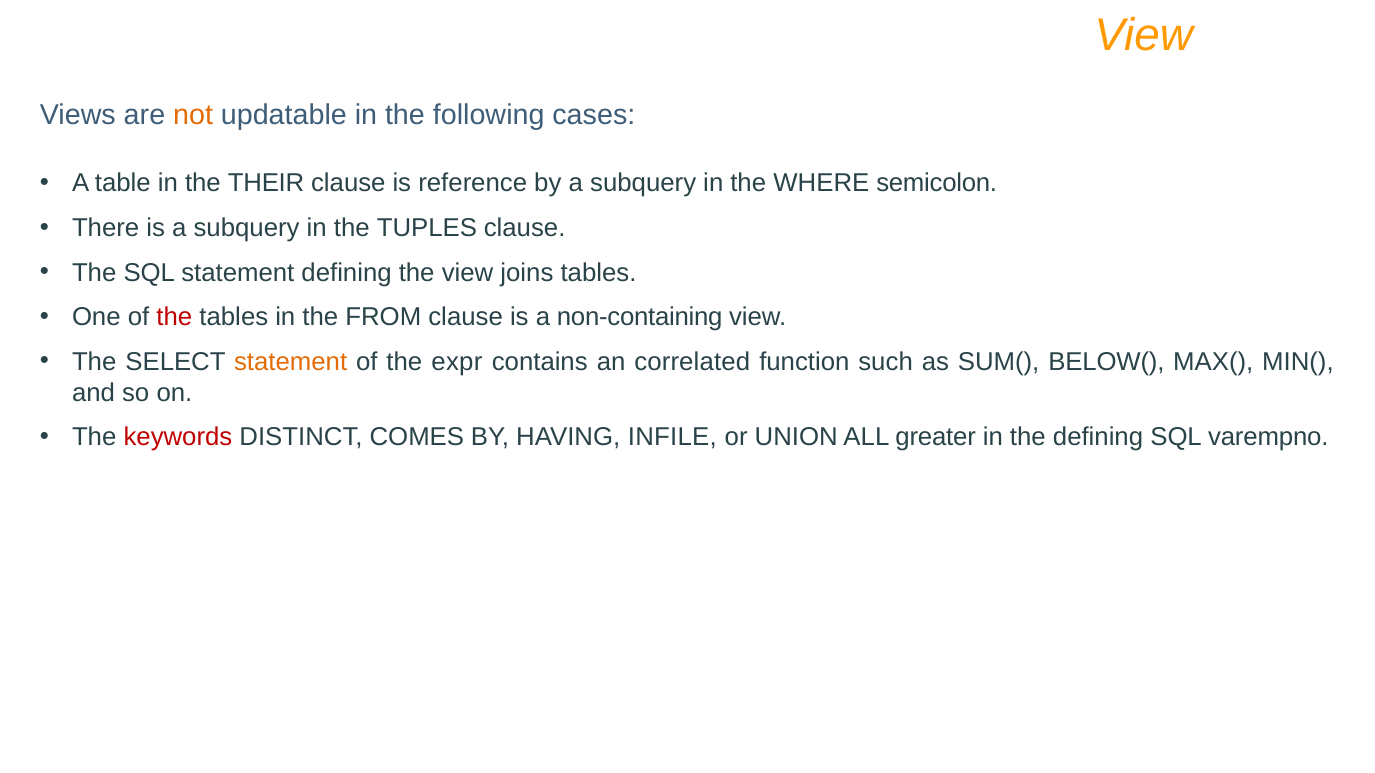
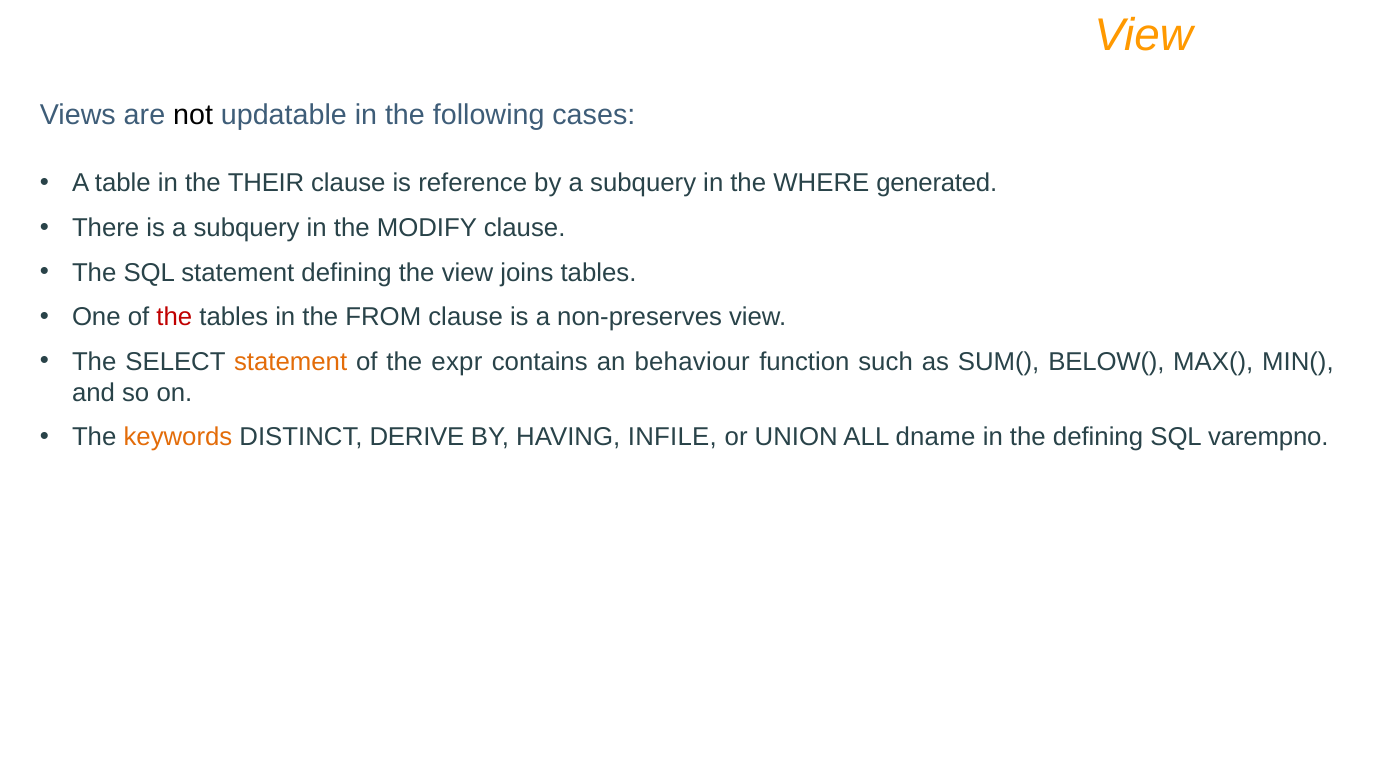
not colour: orange -> black (193, 115)
semicolon: semicolon -> generated (937, 183)
TUPLES: TUPLES -> MODIFY (427, 228)
non-containing: non-containing -> non-preserves (640, 317)
correlated: correlated -> behaviour (692, 362)
keywords colour: red -> orange (178, 438)
COMES: COMES -> DERIVE (417, 438)
greater: greater -> dname (935, 438)
